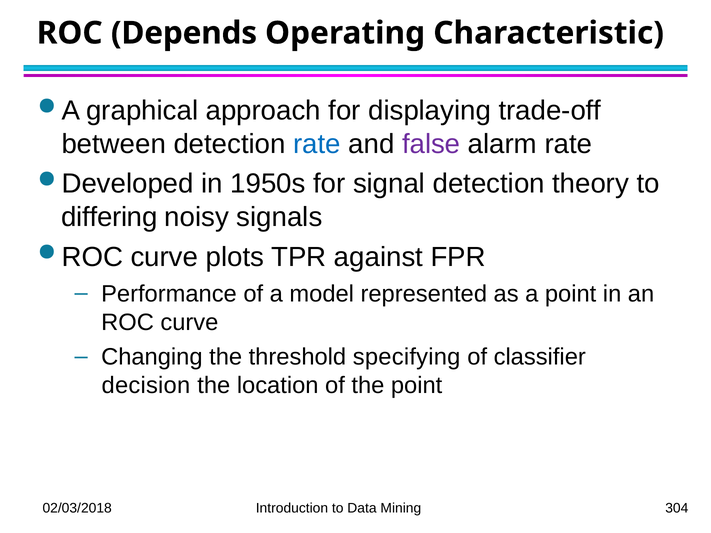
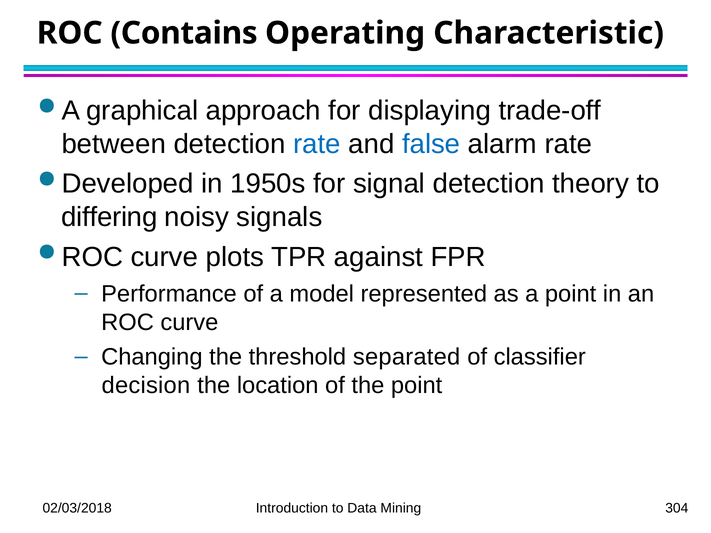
Depends: Depends -> Contains (184, 33)
false colour: purple -> blue (431, 144)
specifying: specifying -> separated (407, 357)
